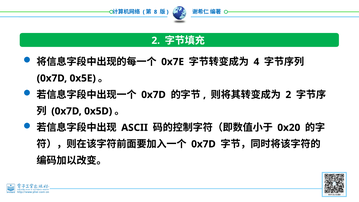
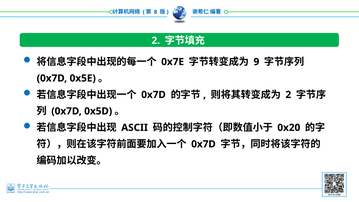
4: 4 -> 9 (256, 62)
